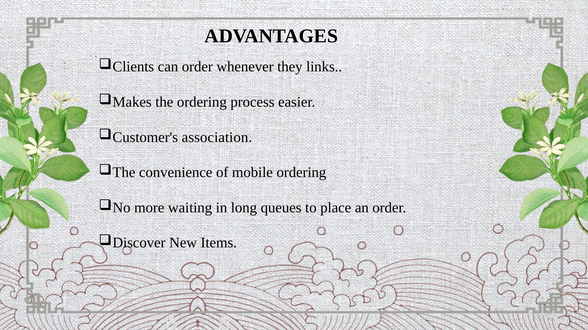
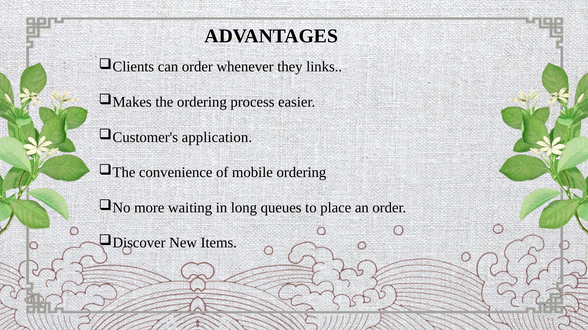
association: association -> application (217, 137)
